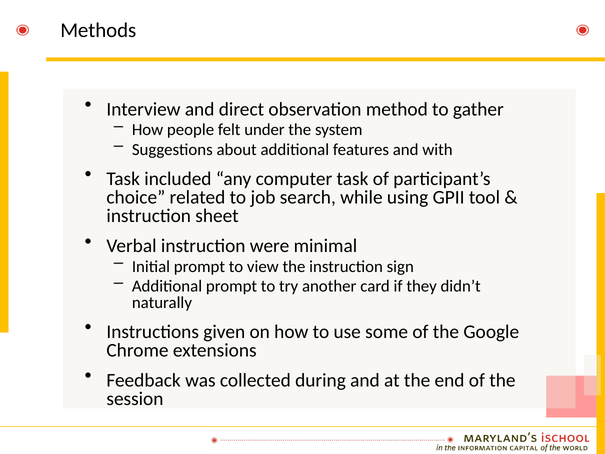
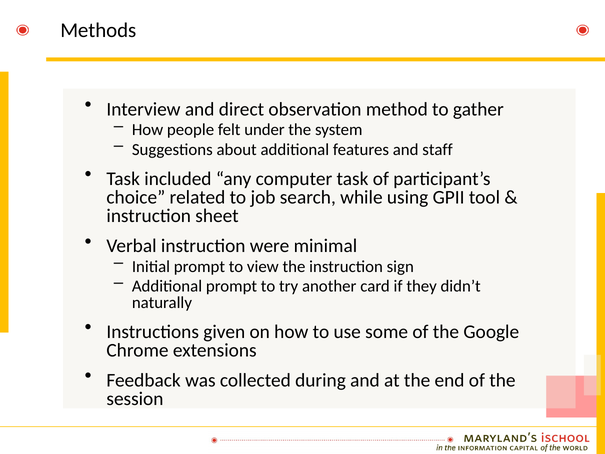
with: with -> staff (438, 149)
